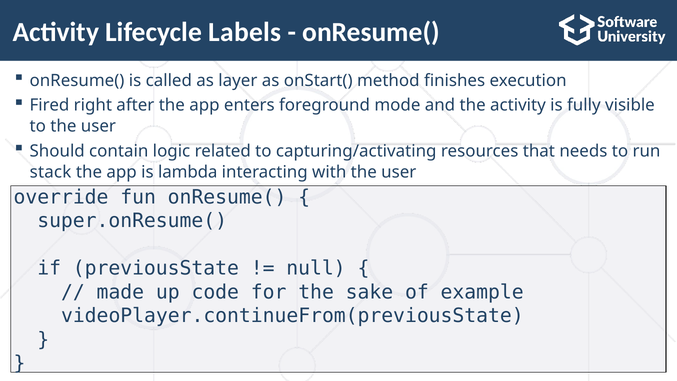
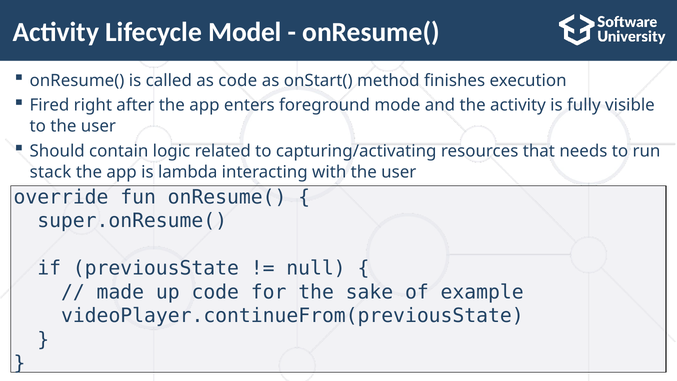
Labels: Labels -> Model (245, 32)
as layer: layer -> code (238, 81)
